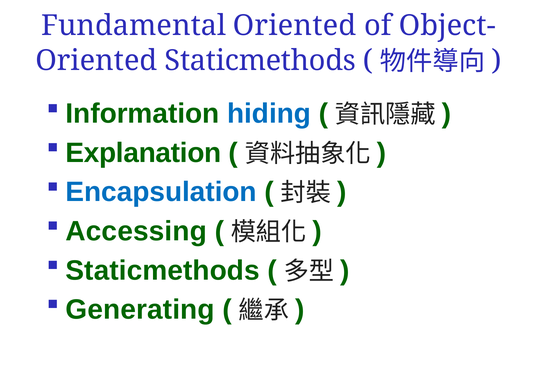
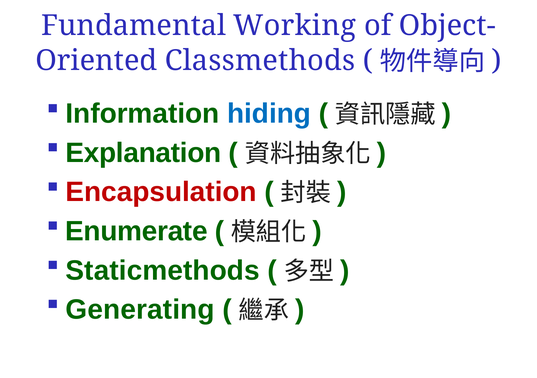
Fundamental Oriented: Oriented -> Working (295, 26)
Staticmethods: Staticmethods -> Classmethods (260, 60)
Encapsulation colour: blue -> red (161, 192)
Accessing: Accessing -> Enumerate (136, 231)
